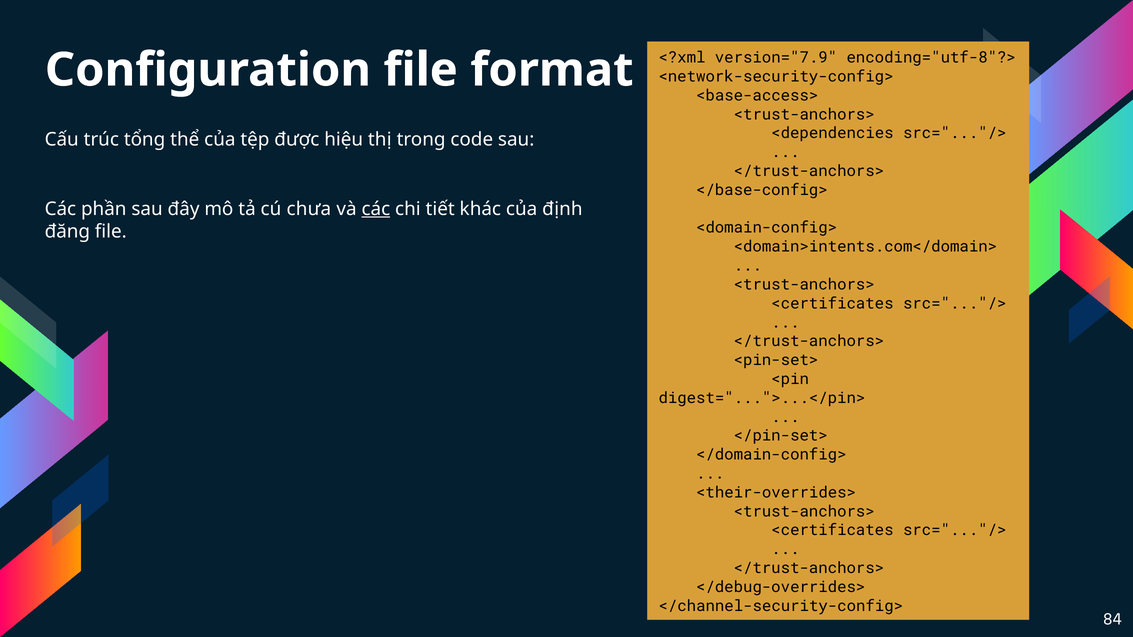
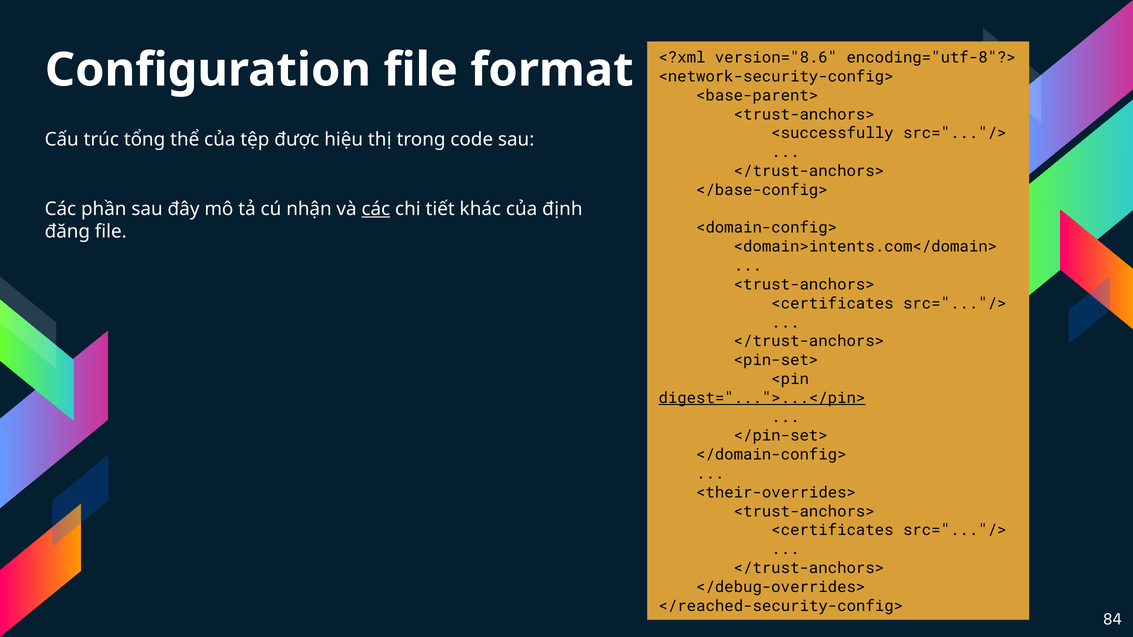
version="7.9: version="7.9 -> version="8.6 (776, 58)
<base-access>: <base-access> -> <base-parent> (757, 96)
<dependencies: <dependencies -> <successfully (832, 133)
chưa: chưa -> nhận (309, 209)
digest="...">...</pin> underline: none -> present (762, 398)
</channel-security-config>: </channel-security-config> -> </reached-security-config> (781, 606)
